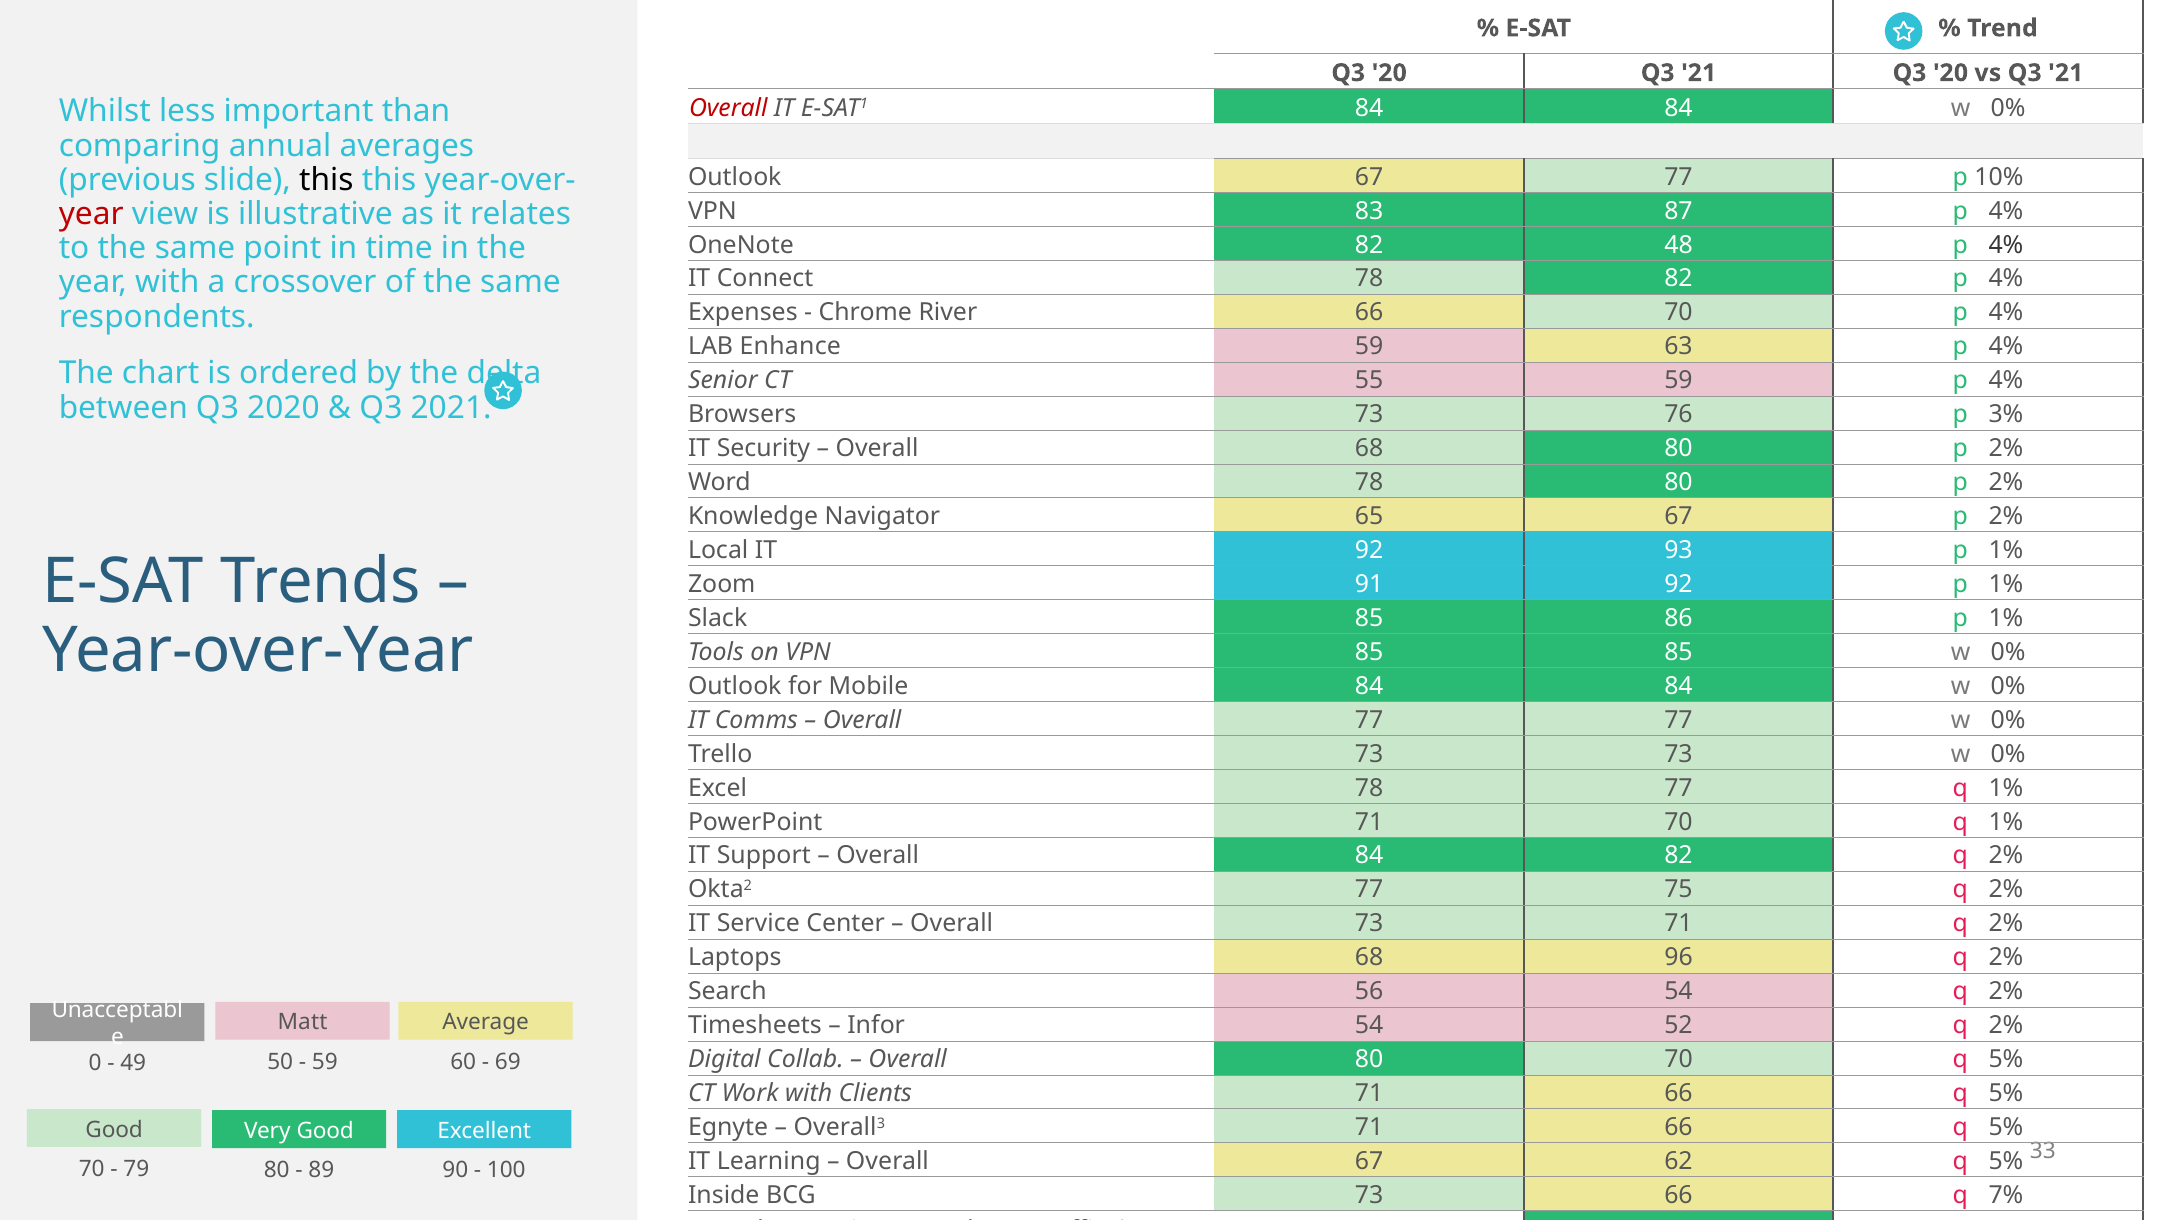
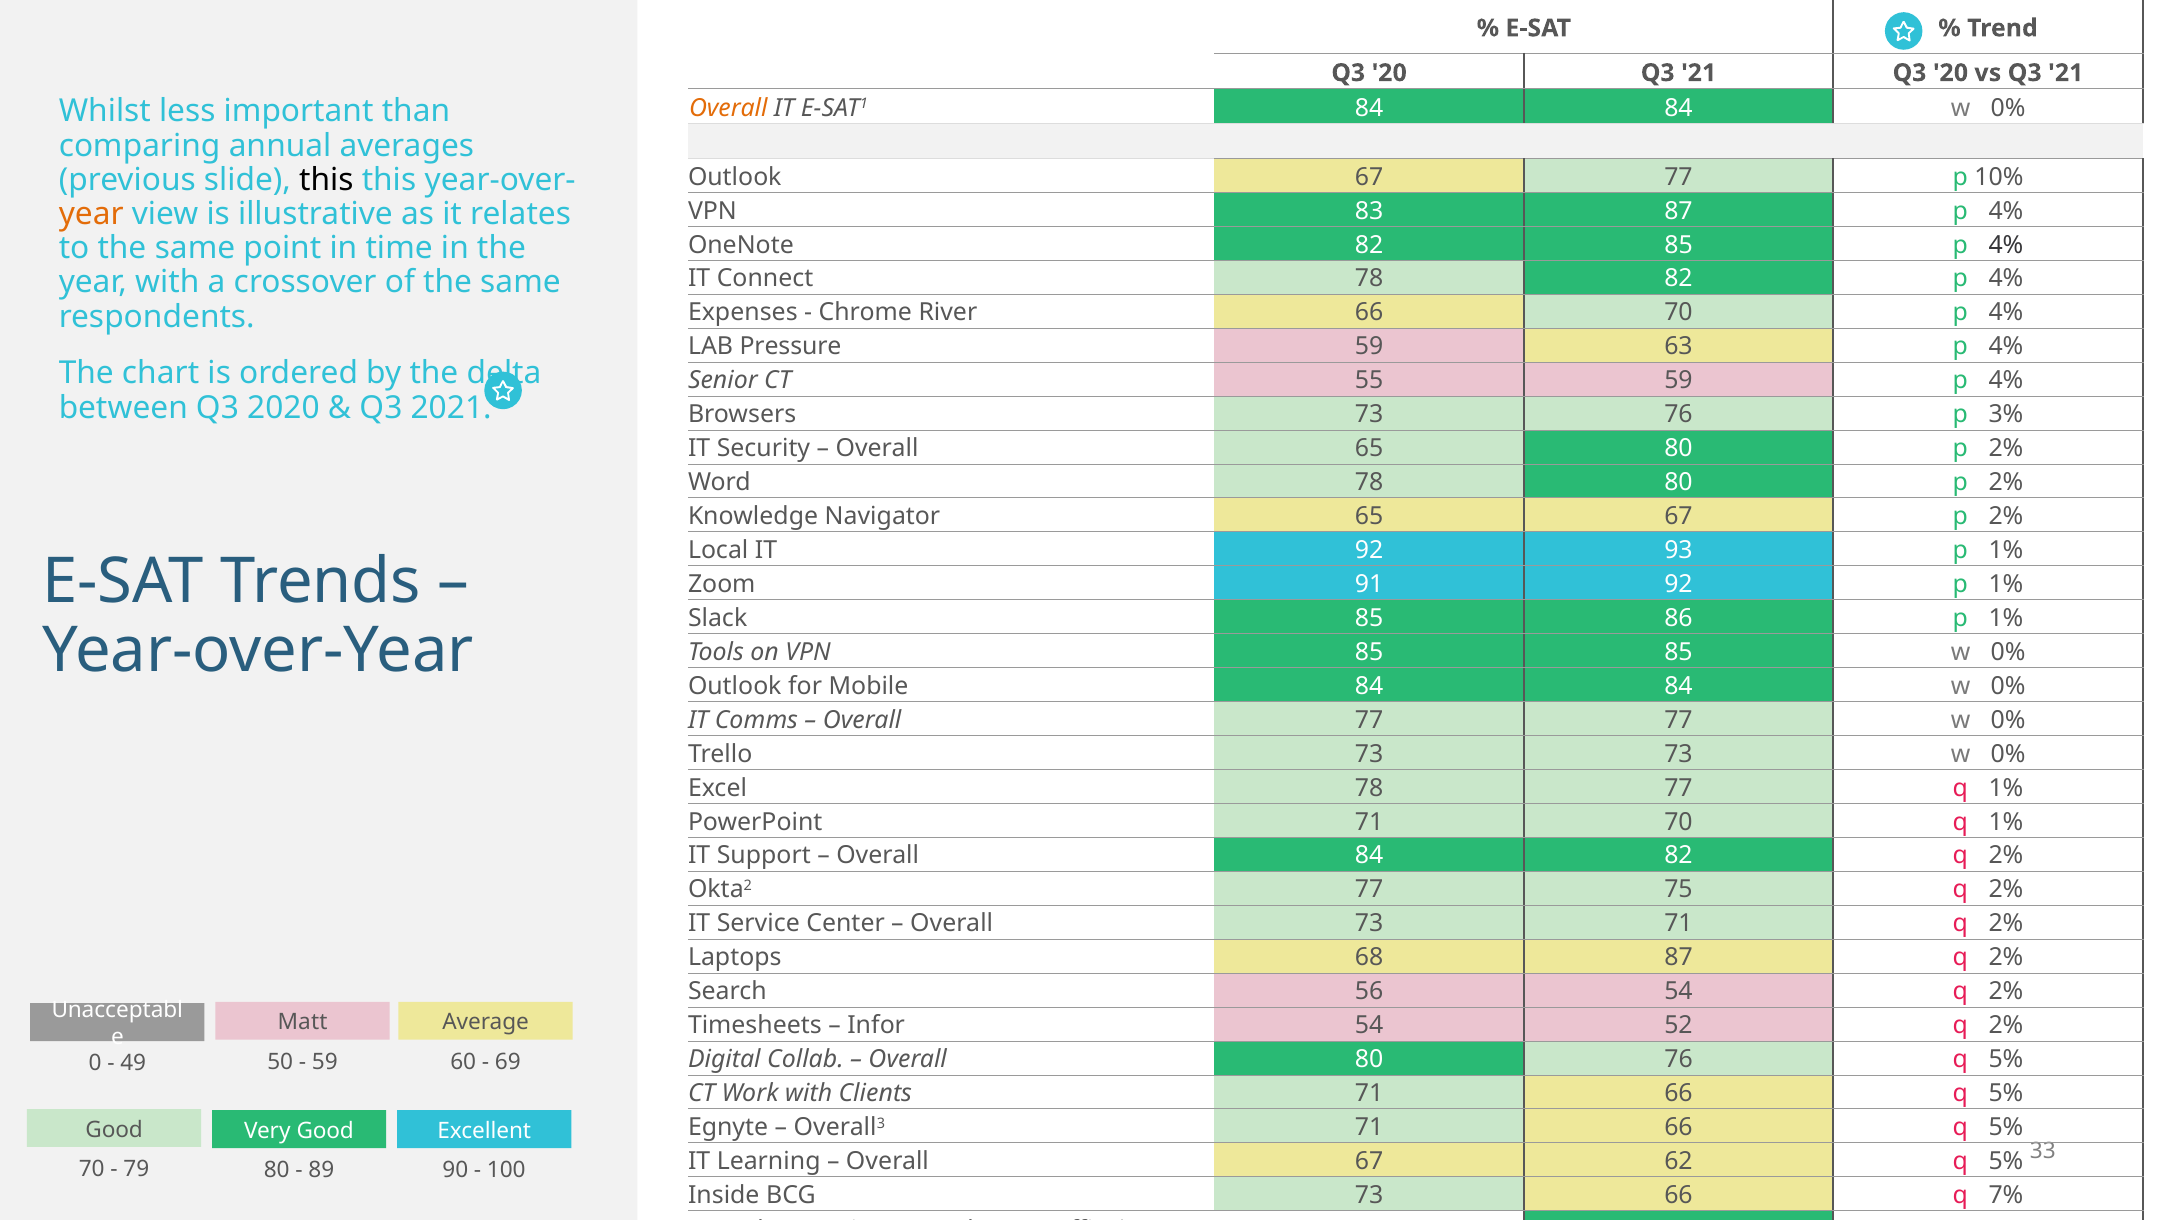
Overall colour: red -> orange (728, 108)
year colour: red -> orange (91, 214)
82 48: 48 -> 85 (1679, 245)
Enhance: Enhance -> Pressure (790, 347)
Overall 68: 68 -> 65 (1369, 449)
68 96: 96 -> 87 (1679, 958)
80 70: 70 -> 76 (1679, 1060)
